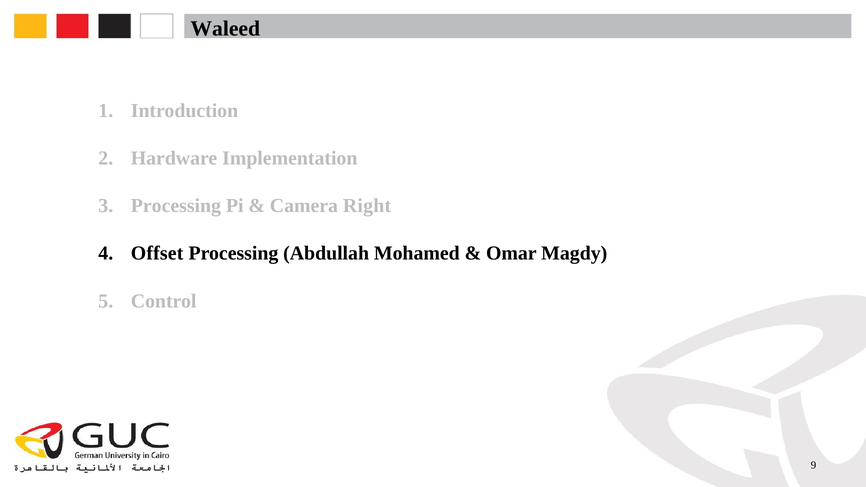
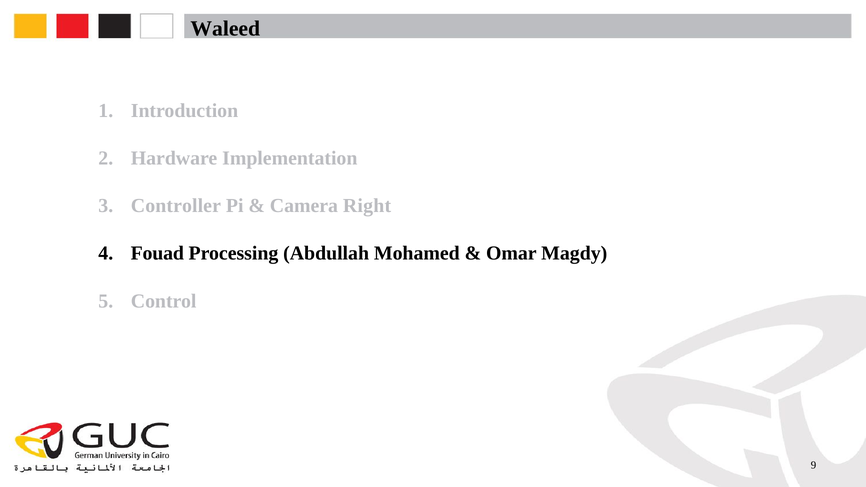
Processing: Processing -> Controller (176, 206)
Offset: Offset -> Fouad (157, 253)
